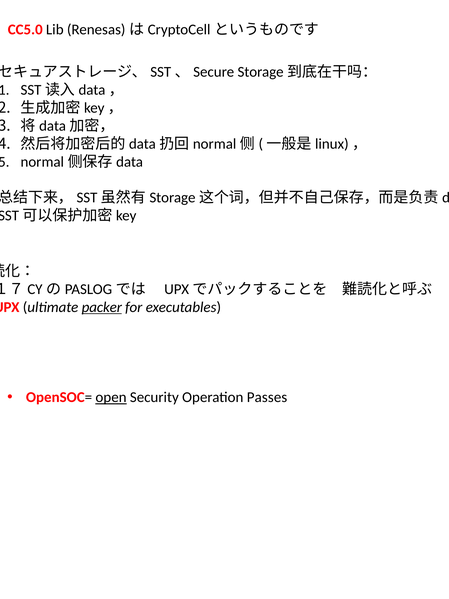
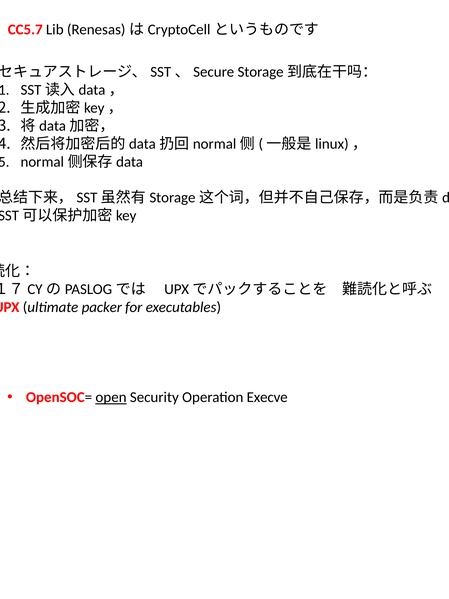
CC5.0: CC5.0 -> CC5.7 (25, 29)
packer underline: present -> none (102, 307)
Passes: Passes -> Execve (267, 397)
